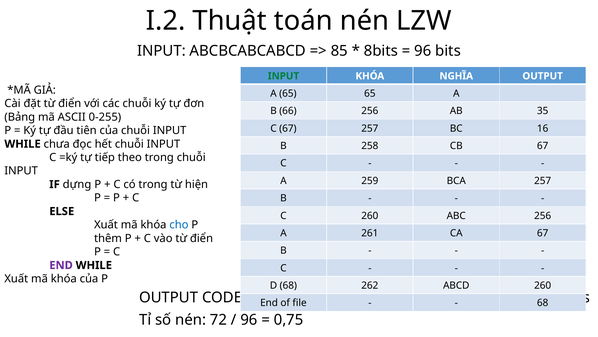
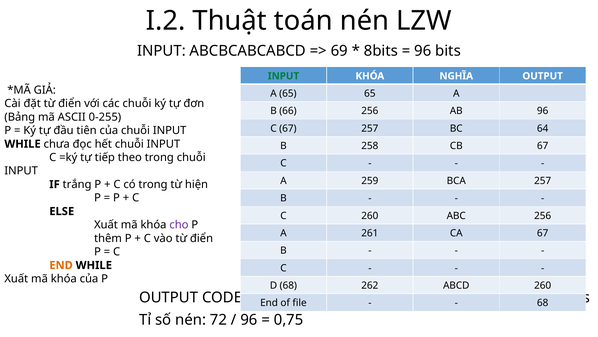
85: 85 -> 69 (339, 51)
AB 35: 35 -> 96 (543, 111)
16: 16 -> 64 (543, 128)
dựng: dựng -> trắng (77, 184)
cho colour: blue -> purple (179, 224)
END colour: purple -> orange (61, 265)
